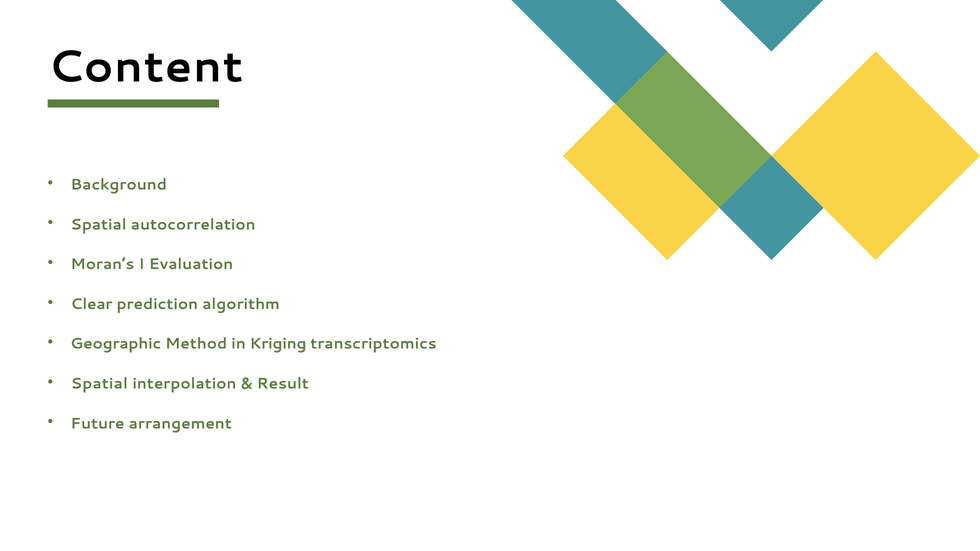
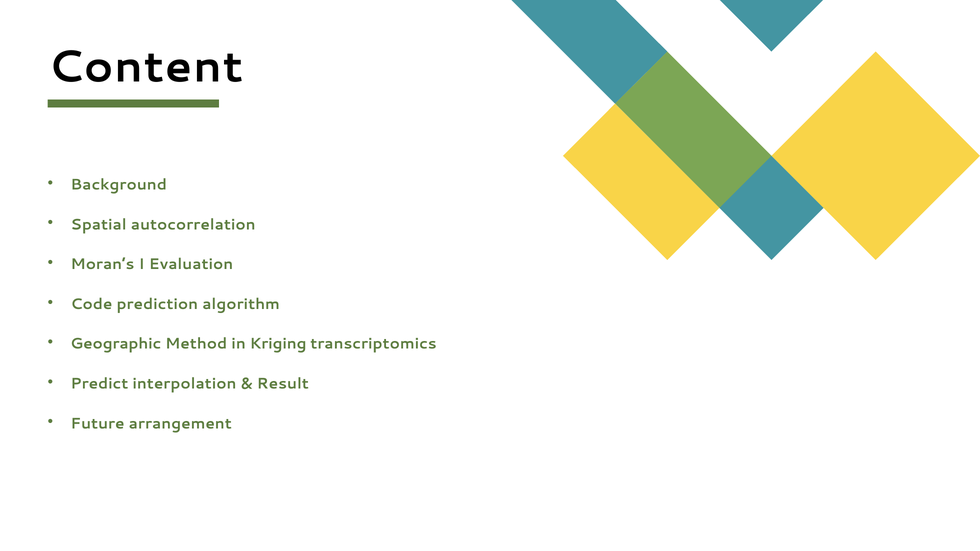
Clear: Clear -> Code (91, 304)
Spatial: Spatial -> Predict (99, 384)
